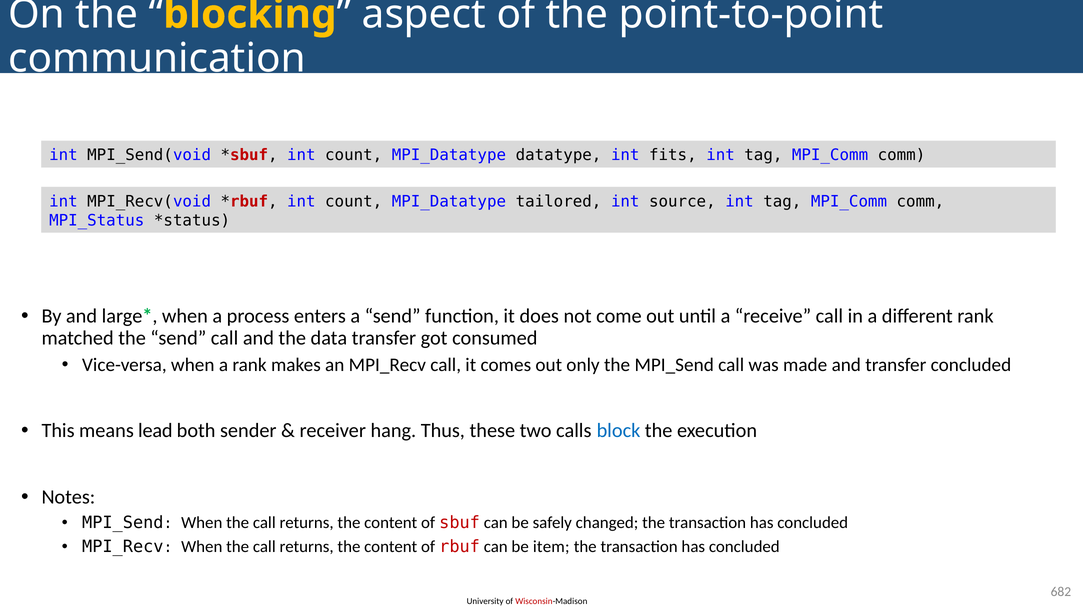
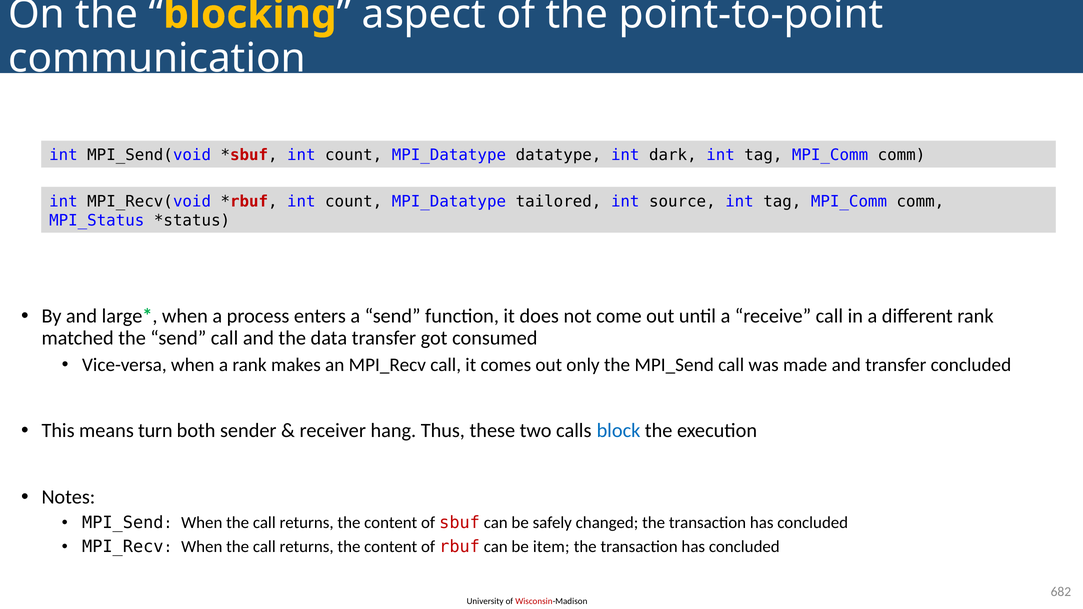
fits: fits -> dark (673, 155)
lead: lead -> turn (155, 431)
